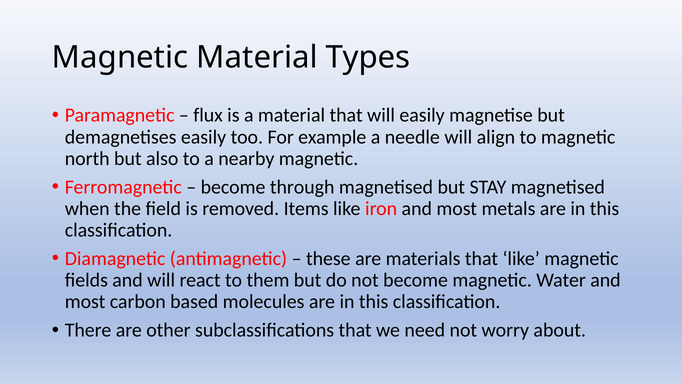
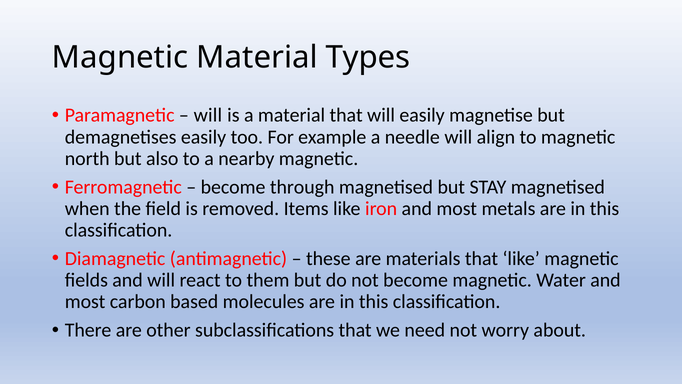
flux: flux -> will (208, 115)
